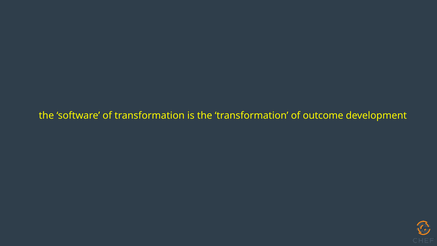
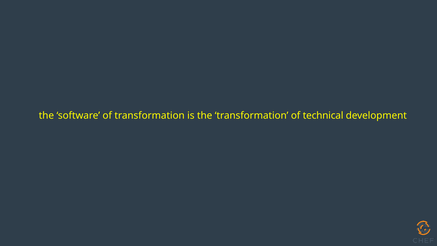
outcome: outcome -> technical (323, 115)
